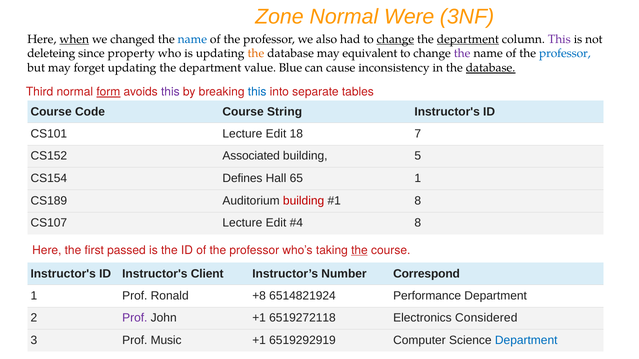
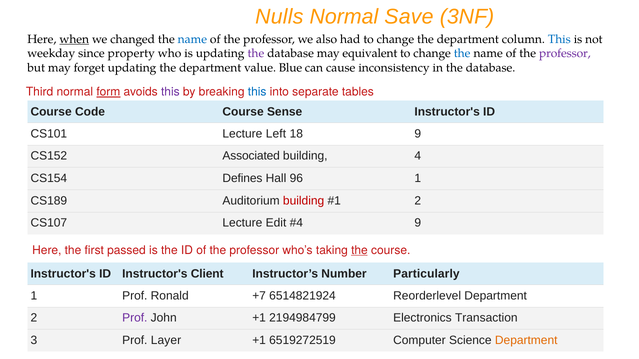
Zone: Zone -> Nulls (279, 17)
Were: Were -> Save (409, 17)
change underline: present -> none (395, 39)
department underline: present -> none (468, 39)
This colour: purple -> blue (559, 39)
deleteing: deleteing -> weekday (51, 53)
the colour: orange -> purple (256, 53)
the colour: purple -> blue (462, 53)
professor colour: blue -> purple (565, 53)
database underline: present -> none (491, 68)
String: String -> Sense (285, 112)
CS101 Lecture Edit: Edit -> Left (276, 134)
18 7: 7 -> 9 (418, 134)
5: 5 -> 4 (418, 156)
65: 65 -> 96 (296, 178)
8: 8 -> 2 (418, 201)
8: 8 -> 9 (418, 223)
Correspond: Correspond -> Particularly (426, 274)
+8: +8 -> +7 (259, 296)
Performance: Performance -> Reorderlevel (427, 296)
6519272118: 6519272118 -> 2194984799 (302, 318)
Considered: Considered -> Transaction (486, 318)
Music: Music -> Layer (166, 341)
6519292919: 6519292919 -> 6519272519 (302, 341)
Department colour: blue -> orange (526, 341)
